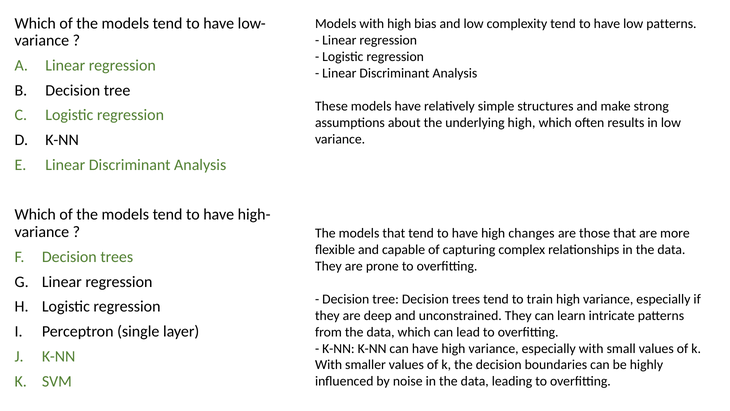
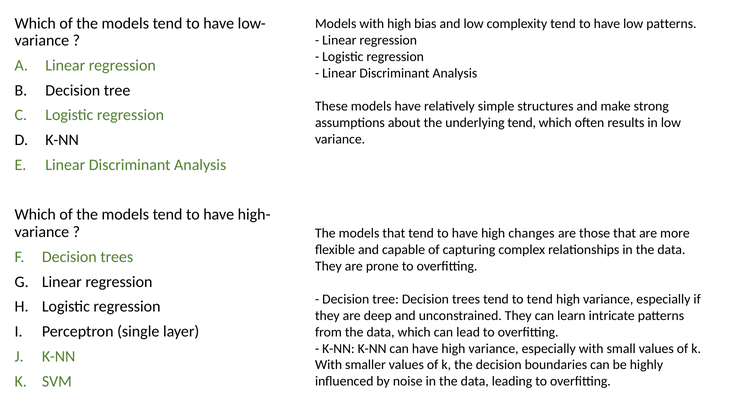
underlying high: high -> tend (522, 122)
to train: train -> tend (540, 299)
